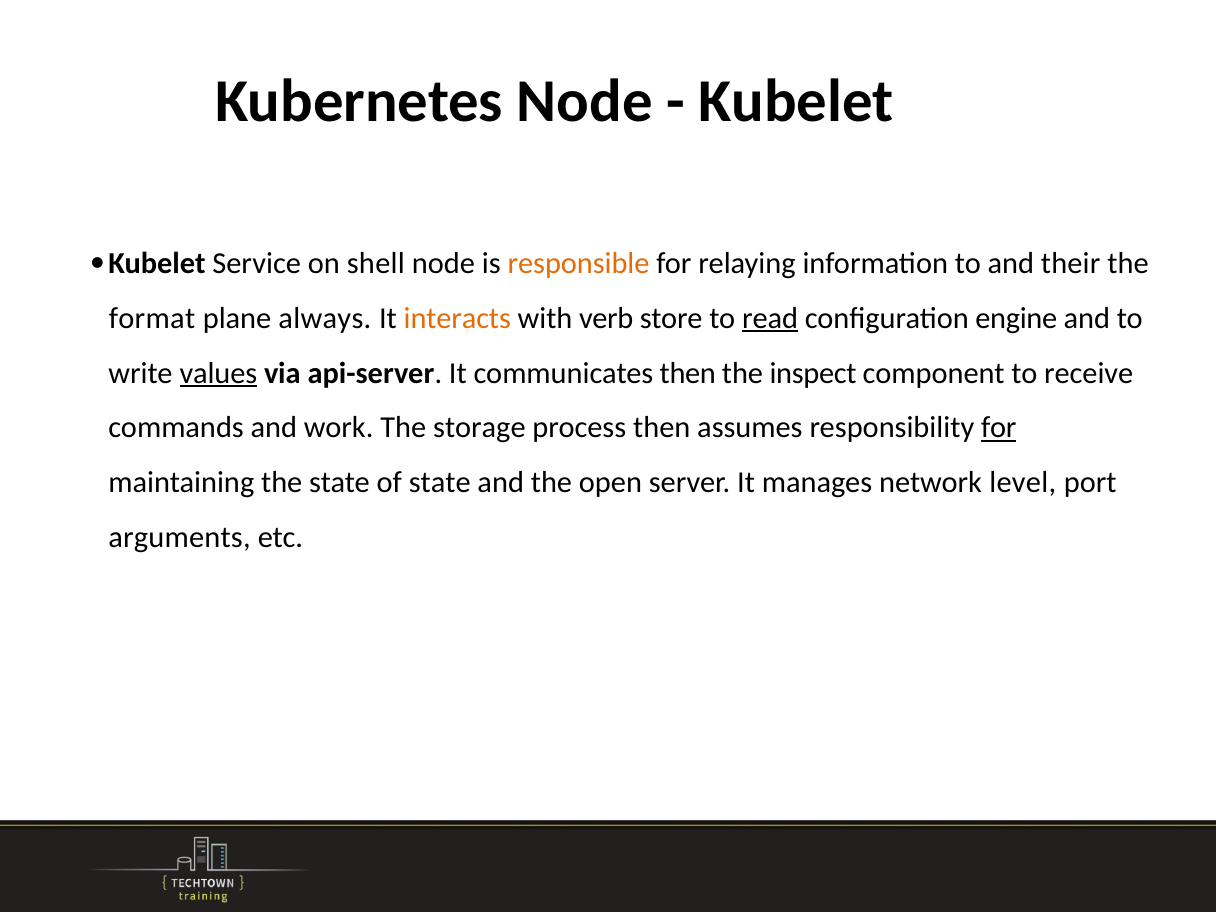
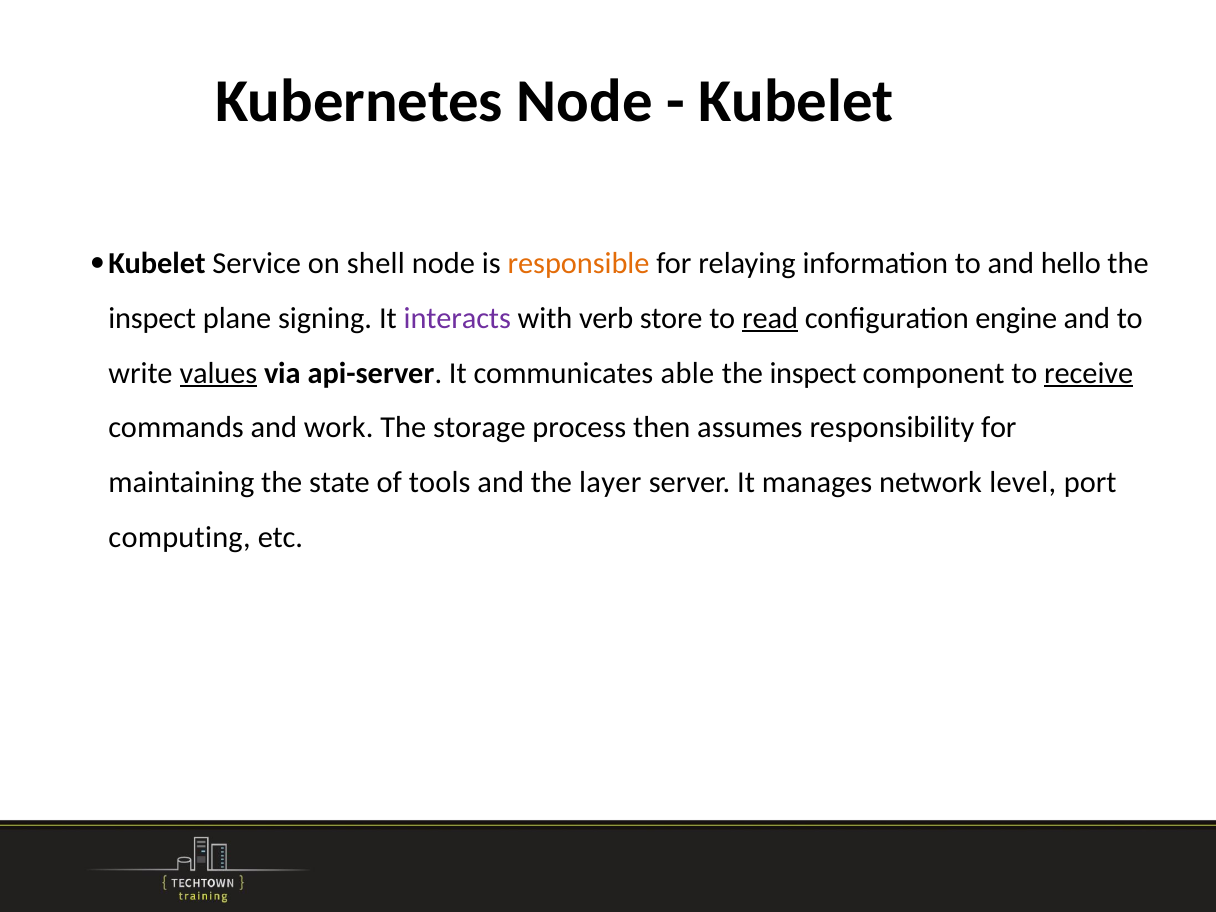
their: their -> hello (1071, 264)
format: format -> inspect (152, 318)
always: always -> signing (325, 318)
interacts colour: orange -> purple (457, 318)
communicates then: then -> able (687, 373)
receive underline: none -> present (1089, 373)
for underline: present -> none (999, 428)
of state: state -> tools (440, 482)
open: open -> layer (610, 482)
arguments: arguments -> computing (180, 537)
